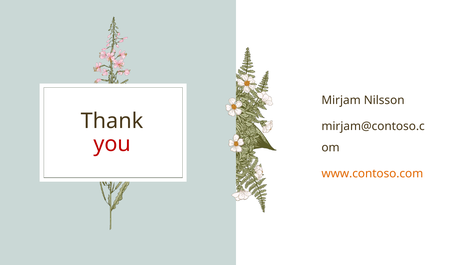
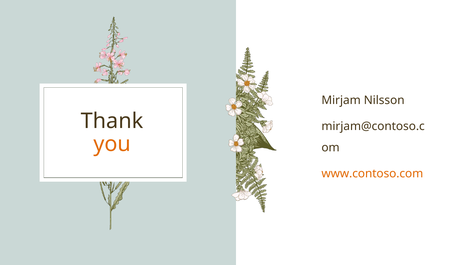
you colour: red -> orange (112, 144)
